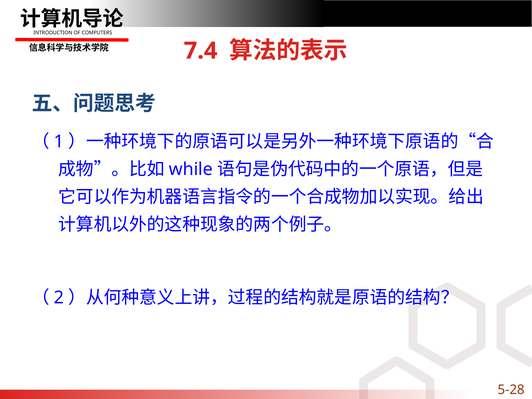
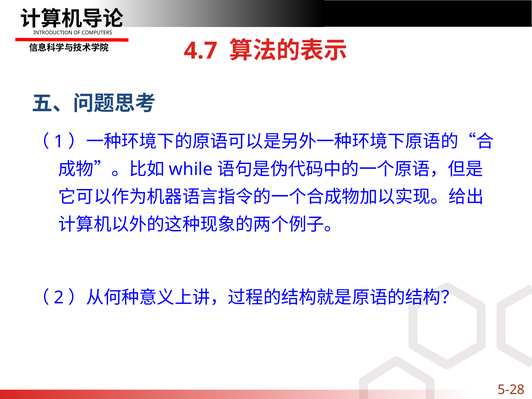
7.4: 7.4 -> 4.7 (201, 51)
